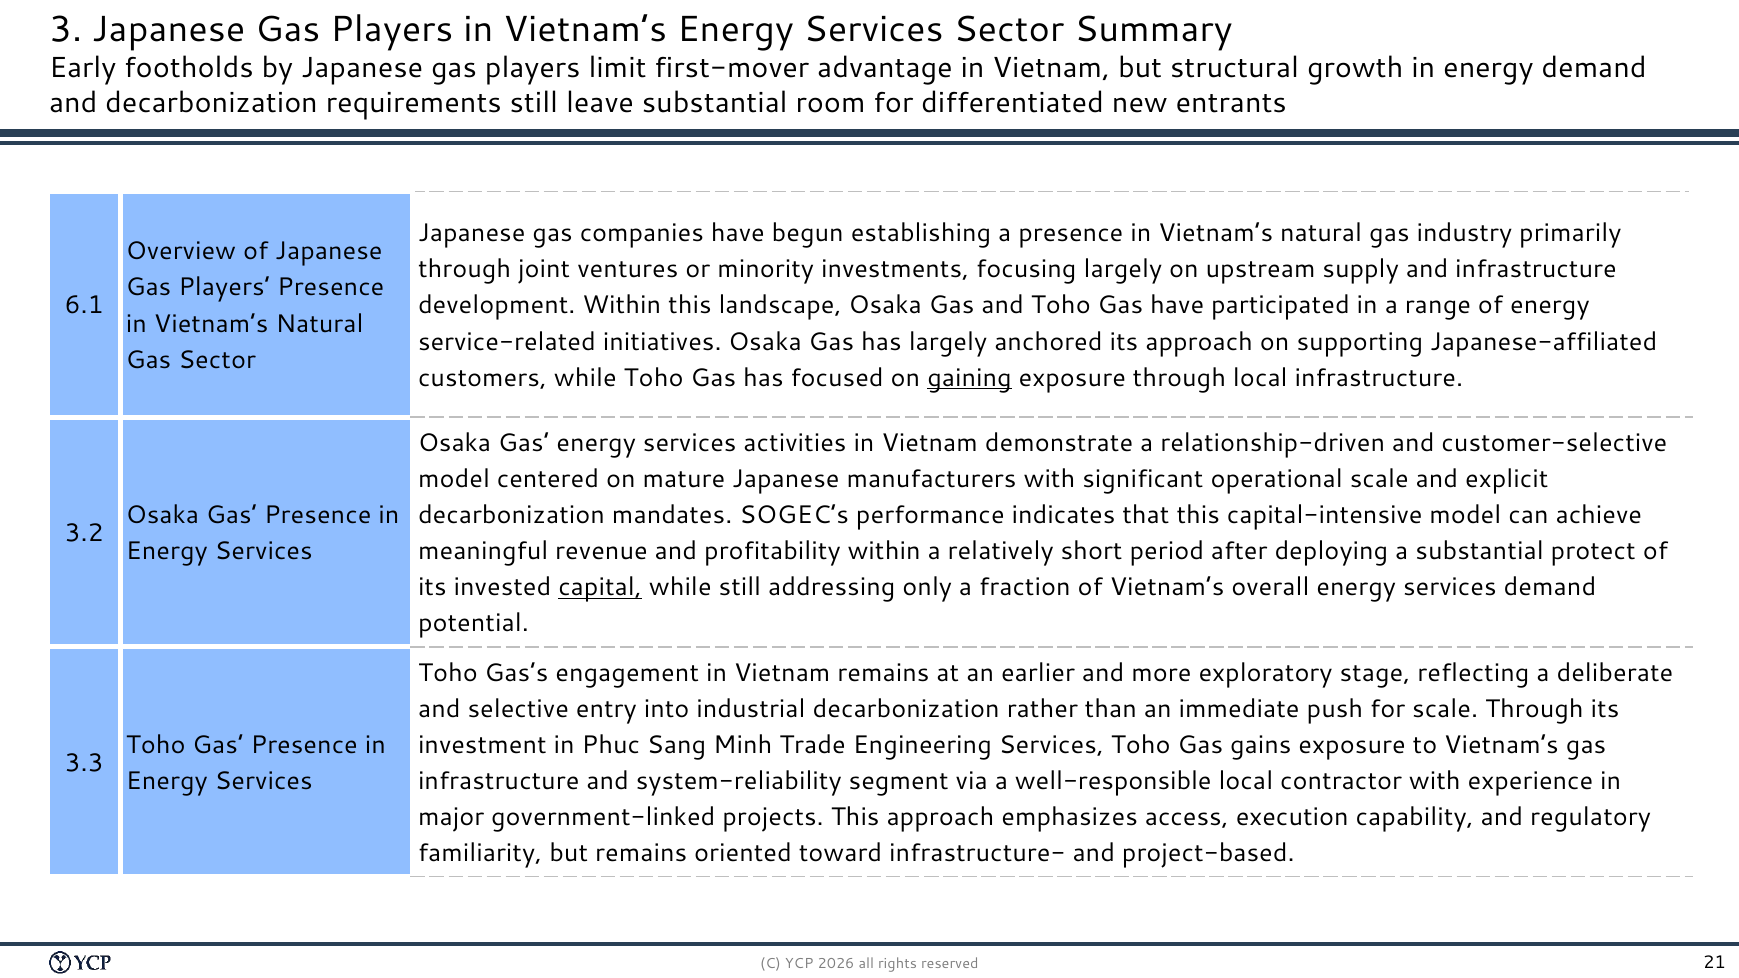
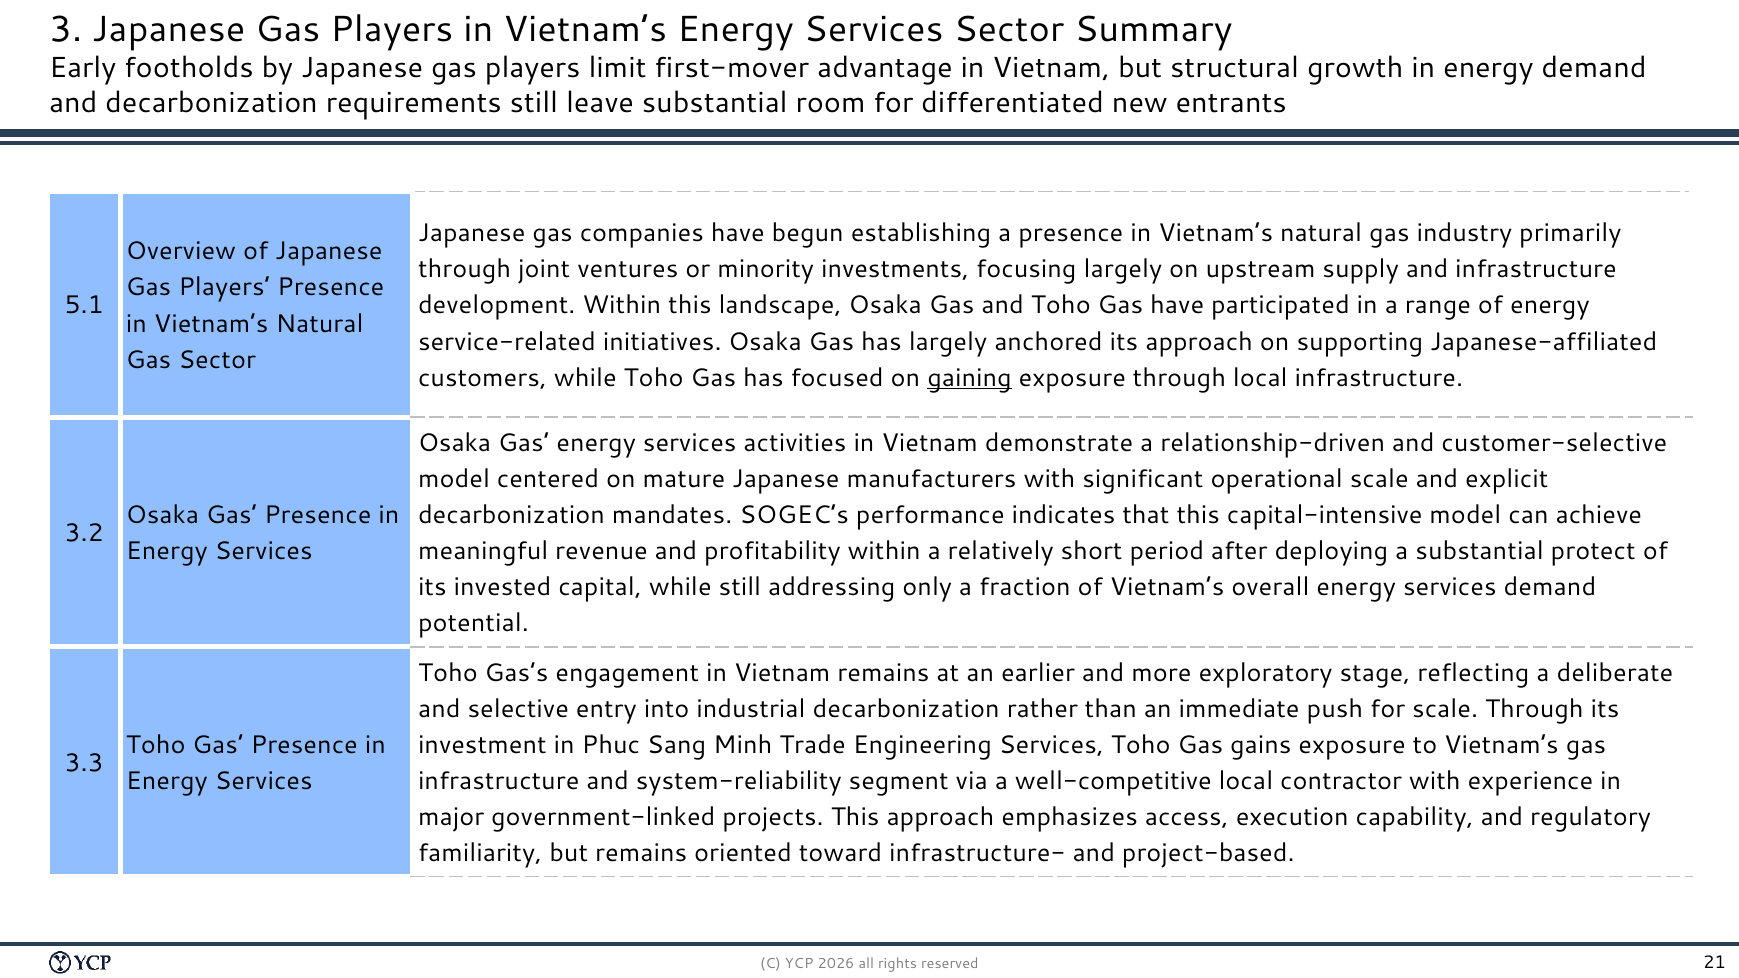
6.1: 6.1 -> 5.1 (84, 306)
capital underline: present -> none (600, 588)
well-responsible: well-responsible -> well-competitive (1113, 781)
